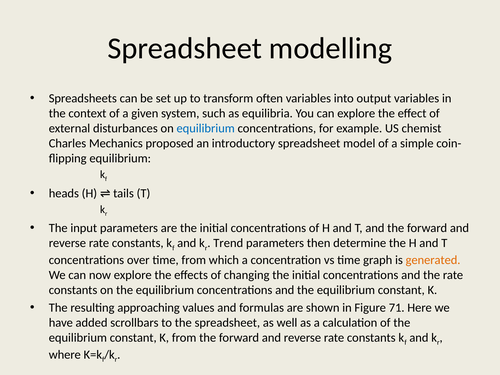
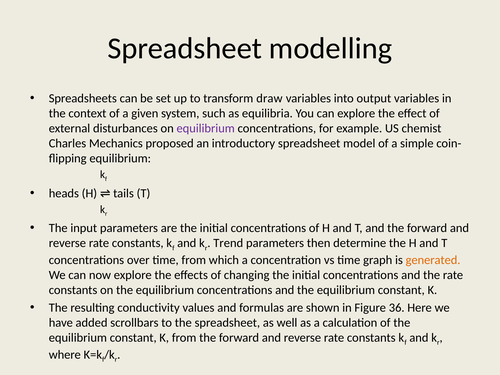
often: often -> draw (269, 98)
equilibrium colour: blue -> purple (206, 128)
approaching: approaching -> conductivity (149, 308)
71: 71 -> 36 (397, 308)
